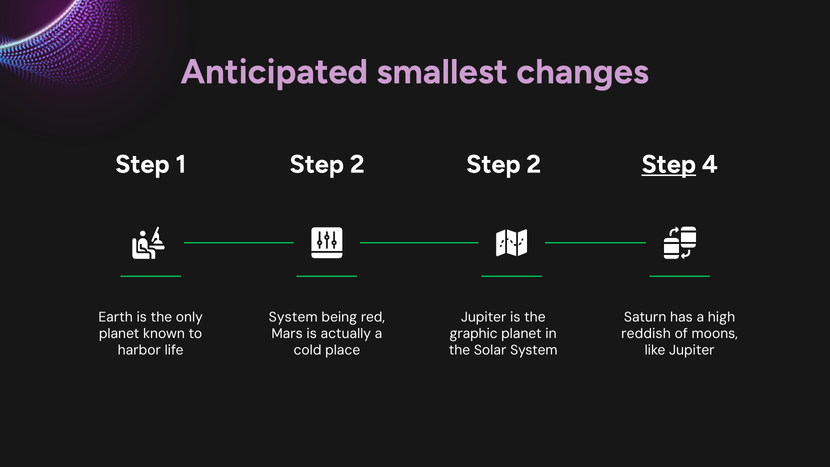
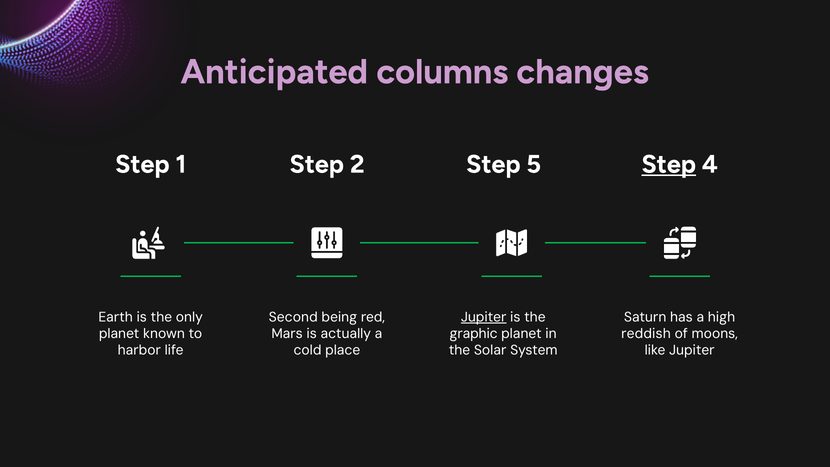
smallest: smallest -> columns (442, 72)
2: 2 -> 5 (534, 164)
System: System -> Second (293, 317)
Jupiter underline: none -> present (484, 317)
